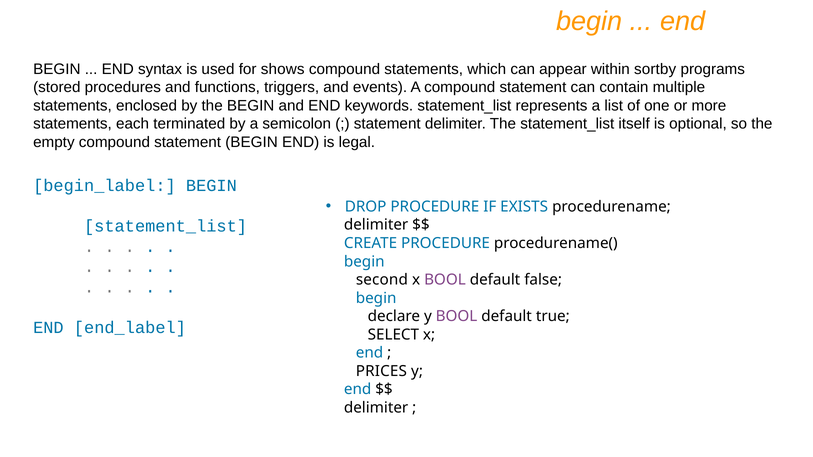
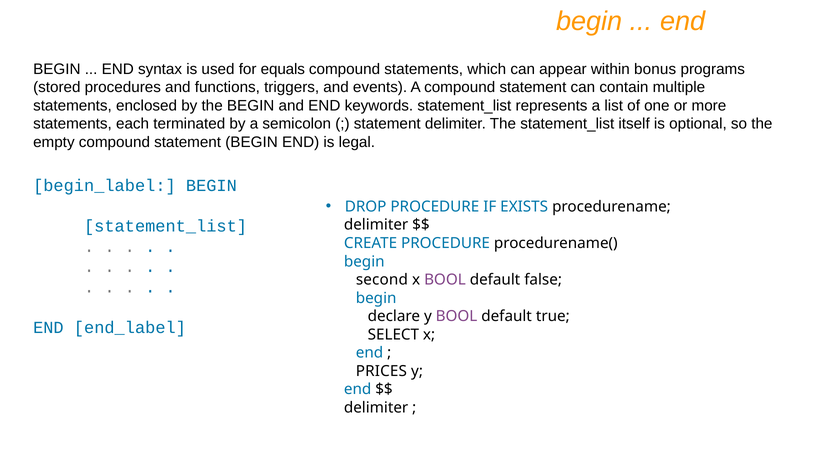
shows: shows -> equals (283, 69)
sortby: sortby -> bonus (655, 69)
